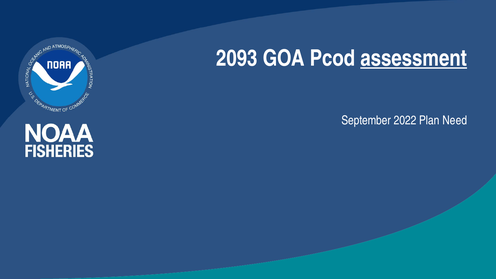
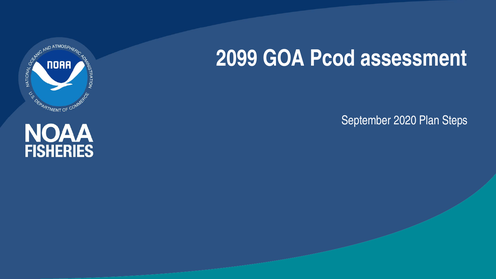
2093: 2093 -> 2099 (237, 58)
assessment underline: present -> none (414, 58)
2022: 2022 -> 2020 (405, 120)
Need: Need -> Steps (455, 120)
